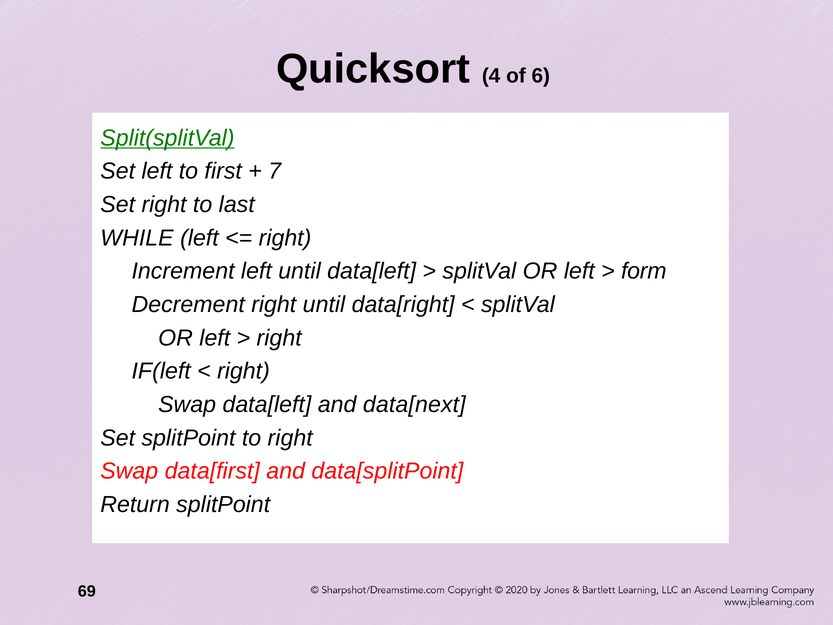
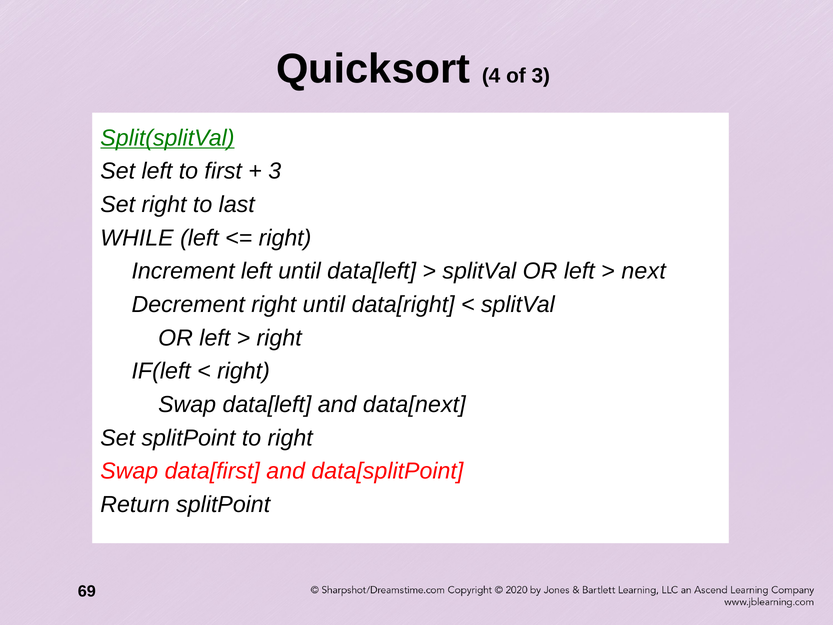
of 6: 6 -> 3 (541, 76)
7: 7 -> 3 (275, 171)
form: form -> next (644, 271)
